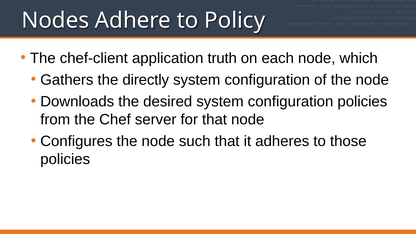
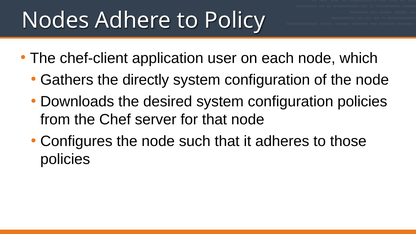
truth: truth -> user (222, 58)
